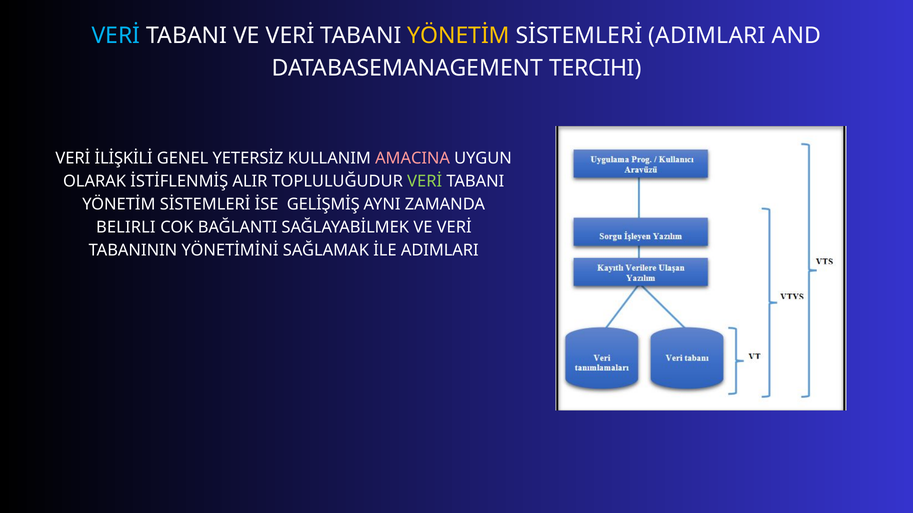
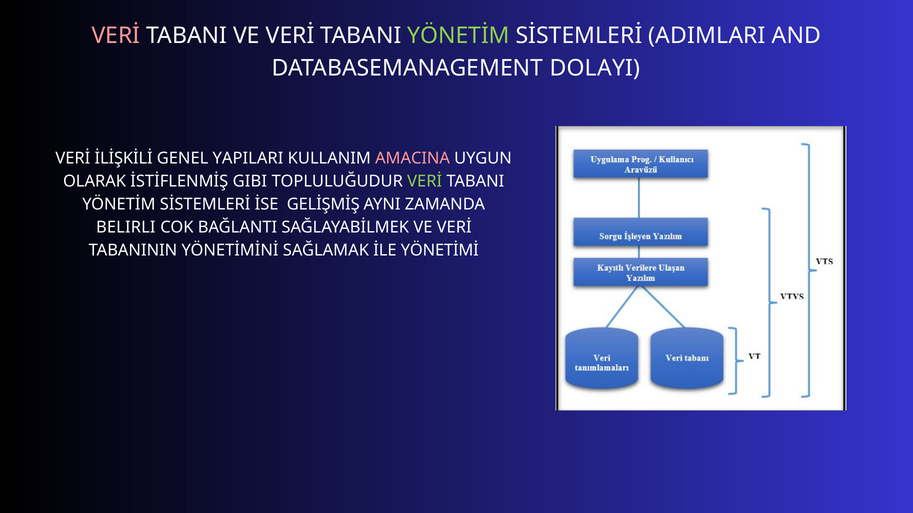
VERİ colour: light blue -> pink (116, 36)
YÖNETİM colour: yellow -> light green (459, 36)
TERCIHI: TERCIHI -> DOLAYI (595, 68)
YETERSİZ: YETERSİZ -> YAPILARI (248, 158)
ALIR: ALIR -> GIBI (250, 181)
İLE ADIMLARI: ADIMLARI -> YÖNETİMİ (440, 251)
